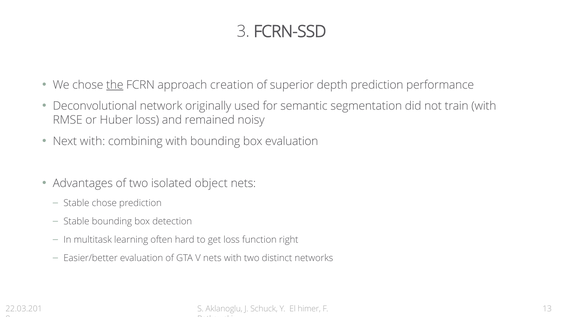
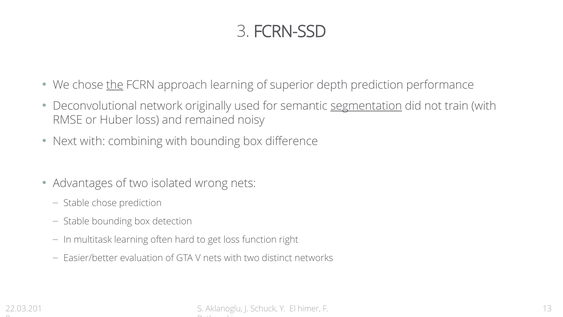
approach creation: creation -> learning (232, 85)
segmentation underline: none -> present (366, 106)
box evaluation: evaluation -> difference (292, 141)
object: object -> wrong (211, 183)
